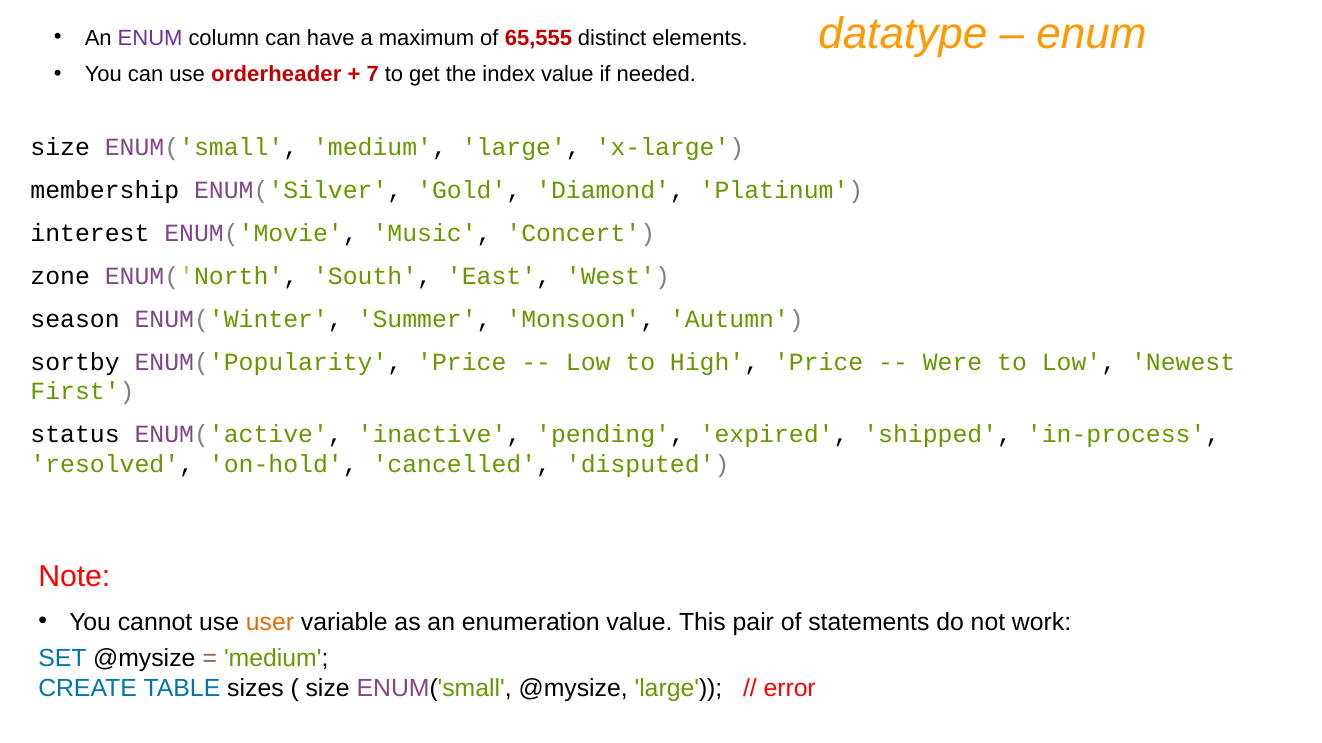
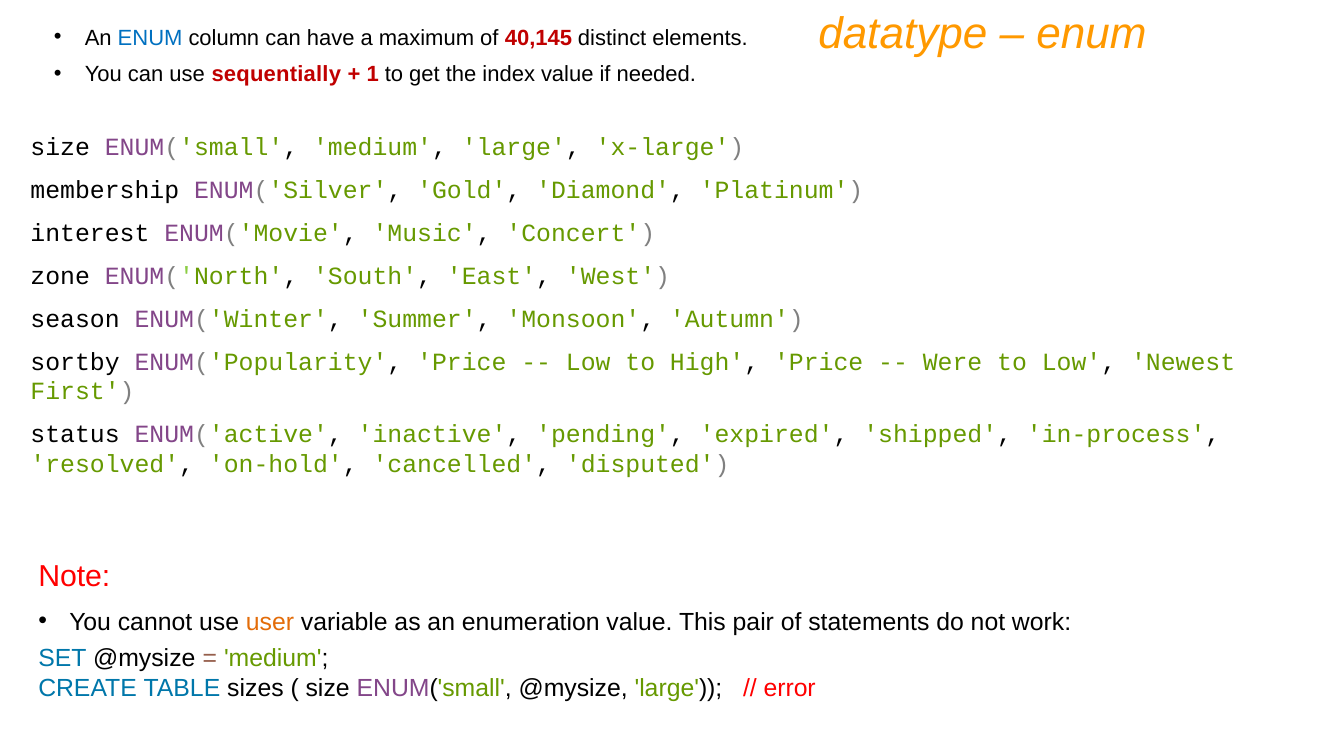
ENUM colour: purple -> blue (150, 38)
65,555: 65,555 -> 40,145 (538, 38)
orderheader: orderheader -> sequentially (276, 74)
7: 7 -> 1 (373, 74)
